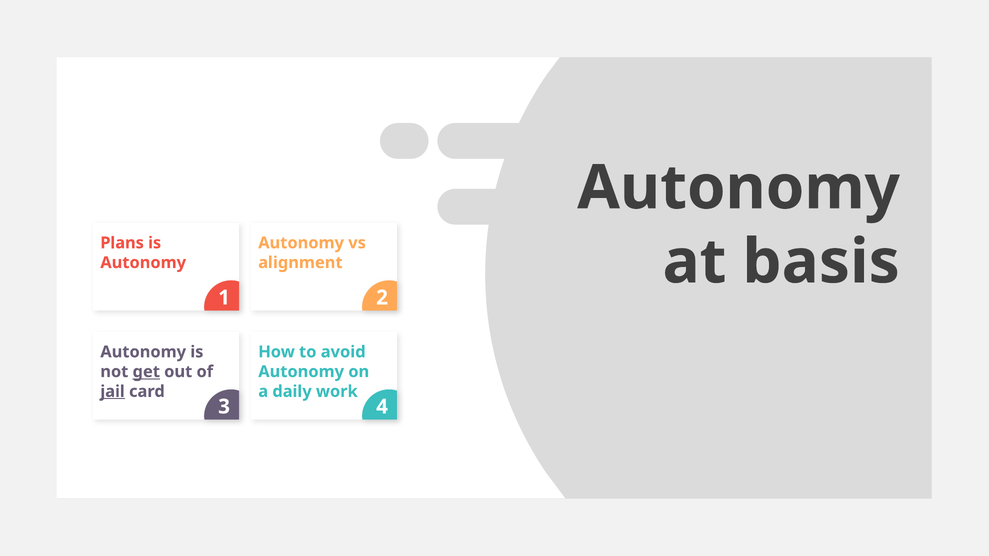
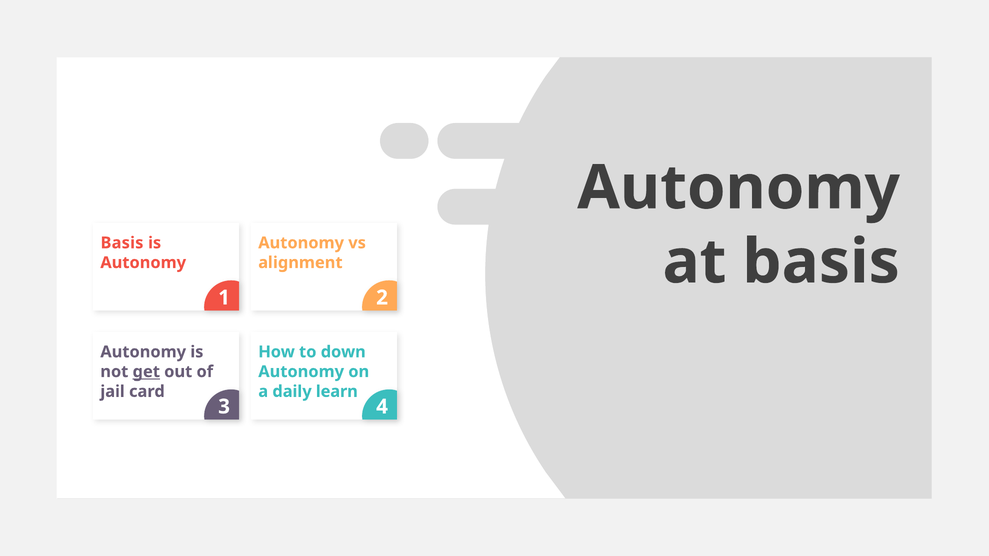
Plans: Plans -> Basis (122, 243)
avoid: avoid -> down (343, 352)
jail underline: present -> none (113, 392)
work: work -> learn (337, 392)
